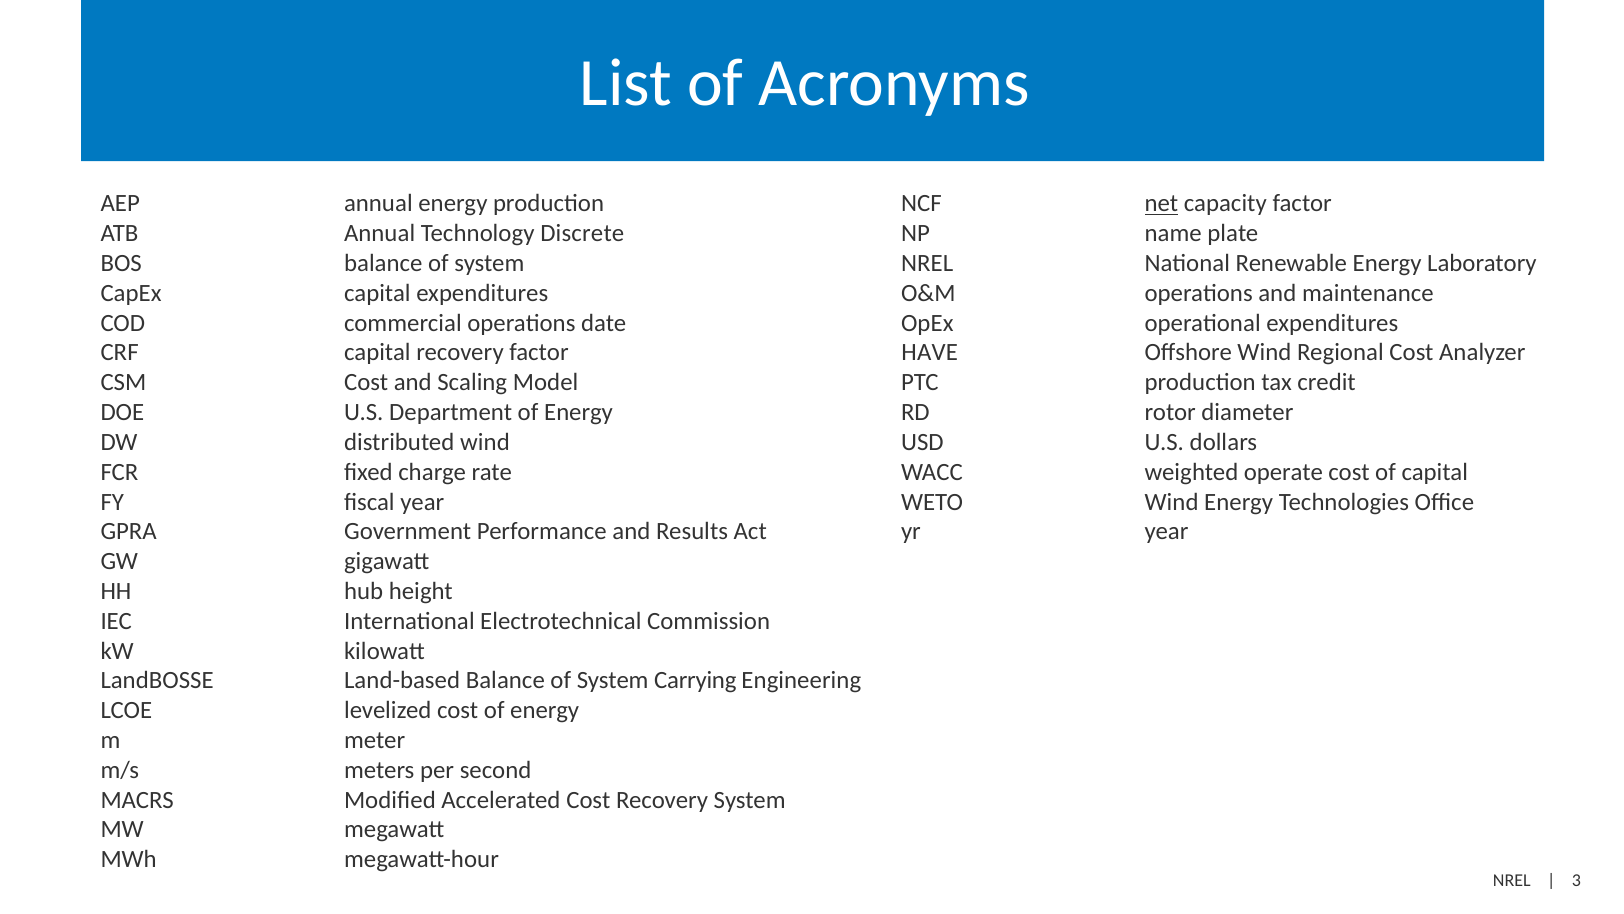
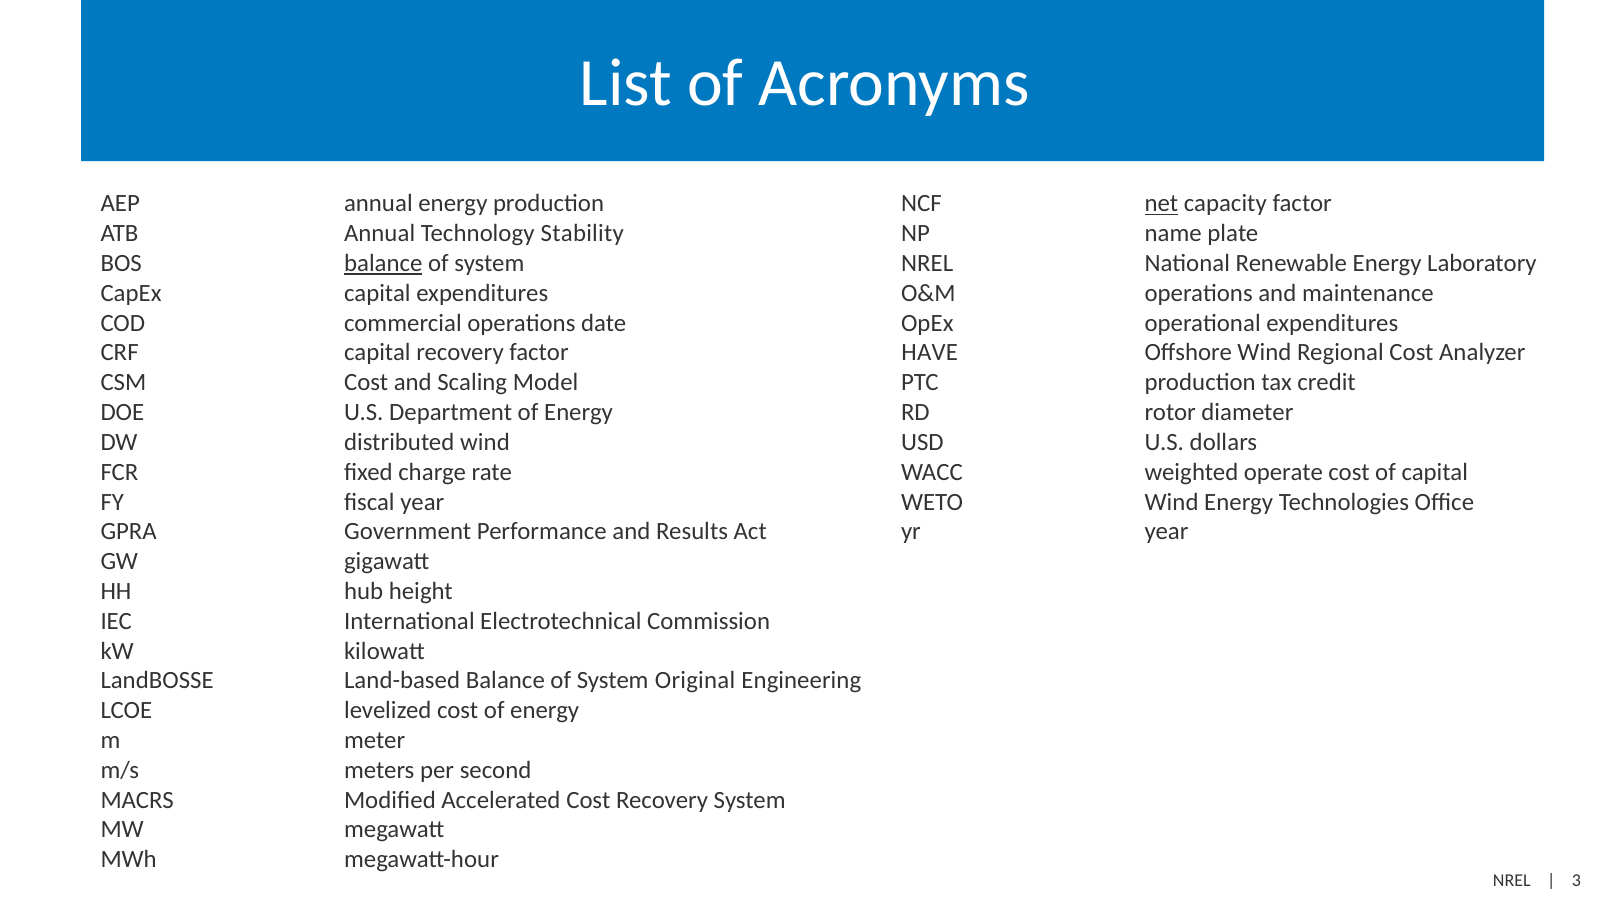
Discrete: Discrete -> Stability (582, 233)
balance underline: none -> present (383, 263)
Carrying: Carrying -> Original (695, 680)
